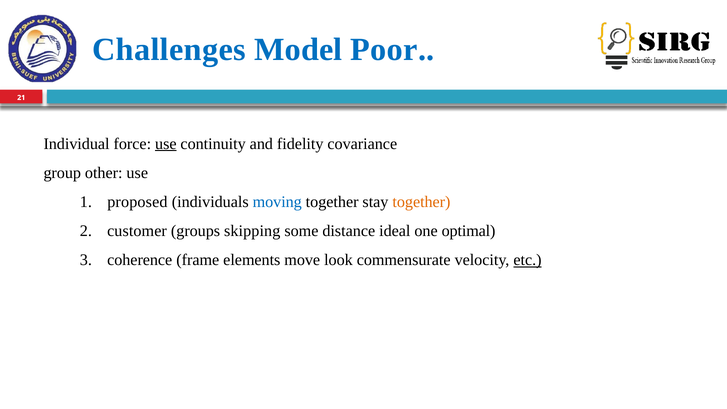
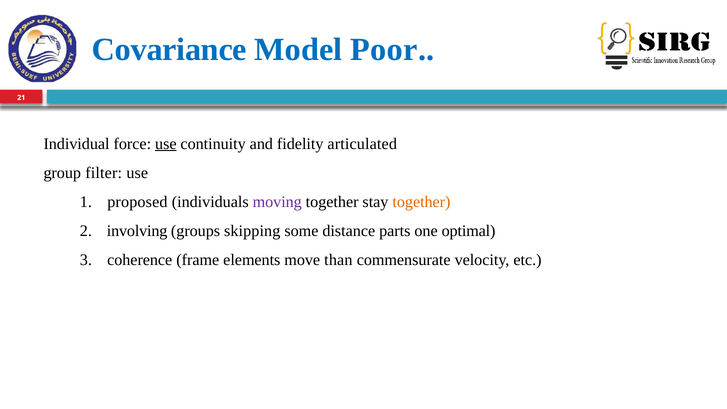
Challenges: Challenges -> Covariance (169, 50)
covariance: covariance -> articulated (362, 144)
other: other -> filter (104, 173)
moving colour: blue -> purple (277, 202)
customer: customer -> involving (137, 231)
ideal: ideal -> parts (395, 231)
look: look -> than (338, 260)
etc underline: present -> none (527, 260)
